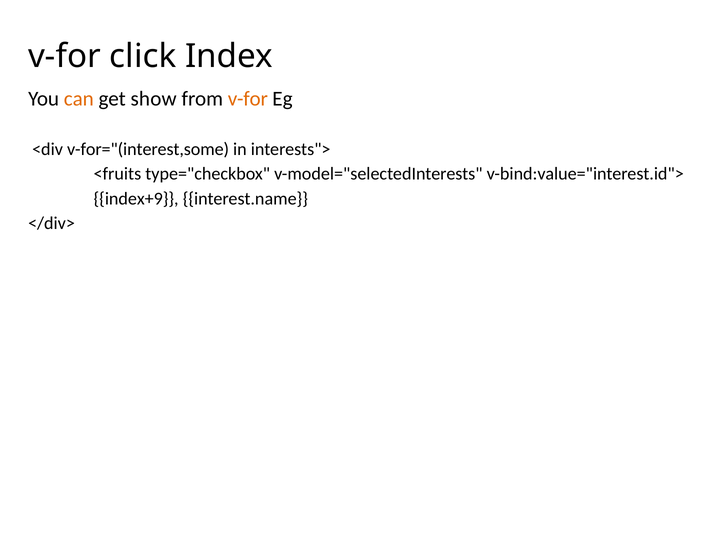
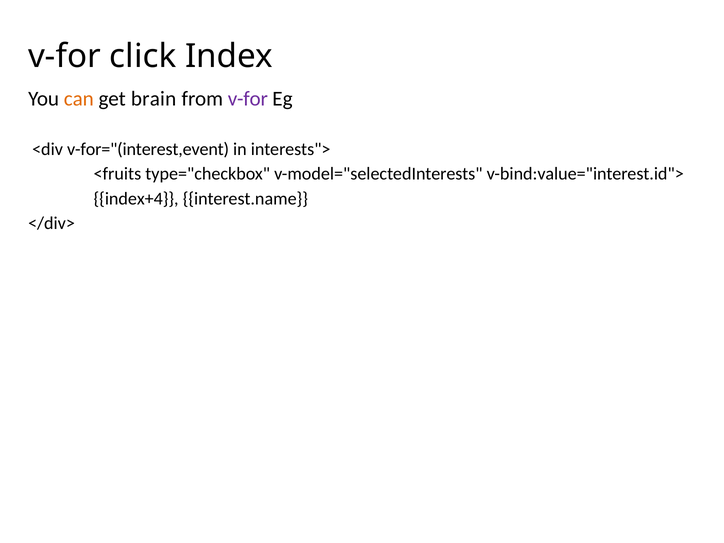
show: show -> brain (154, 99)
v-for colour: orange -> purple (248, 99)
v-for="(interest,some: v-for="(interest,some -> v-for="(interest,event (148, 149)
index+9: index+9 -> index+4 (136, 199)
